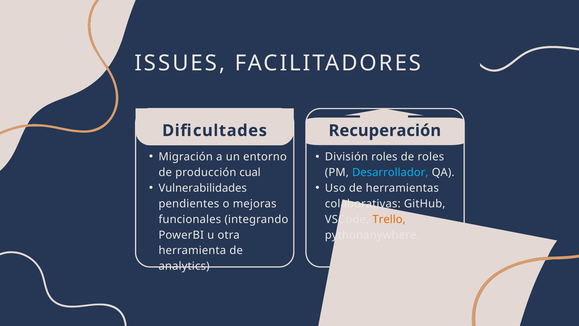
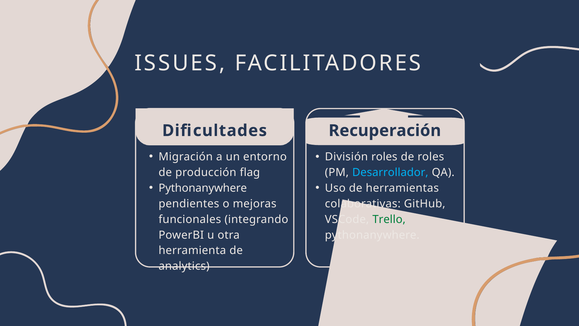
cual: cual -> flag (250, 172)
Vulnerabilidades: Vulnerabilidades -> Pythonanywhere (203, 188)
Trello colour: orange -> green (389, 219)
